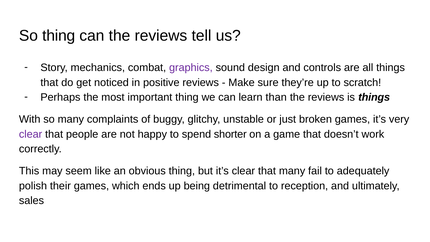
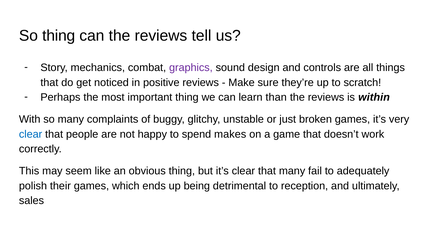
is things: things -> within (374, 97)
clear colour: purple -> blue (31, 134)
shorter: shorter -> makes (230, 134)
